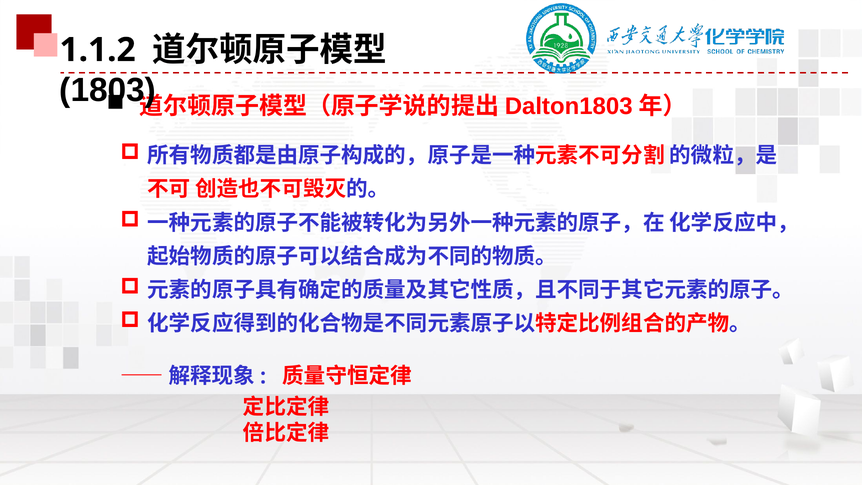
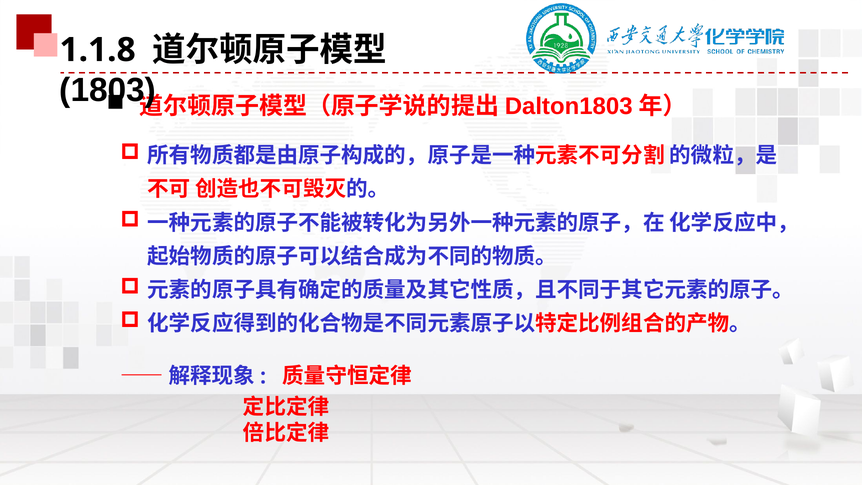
1.1.2: 1.1.2 -> 1.1.8 (98, 50)
